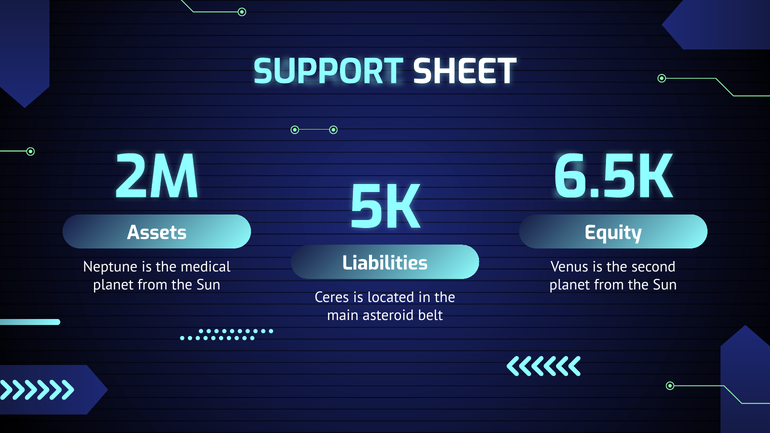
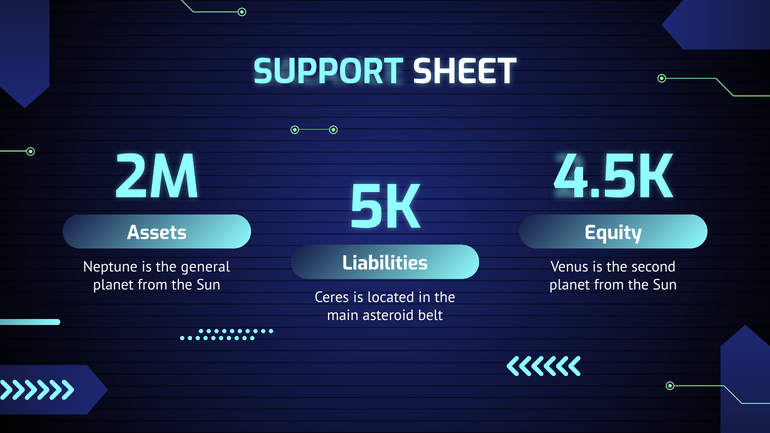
6.5K: 6.5K -> 4.5K (613, 178)
medical: medical -> general (205, 267)
